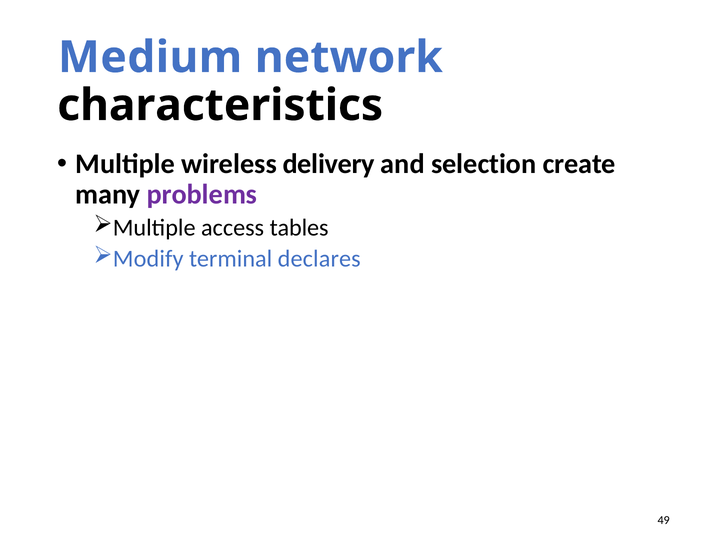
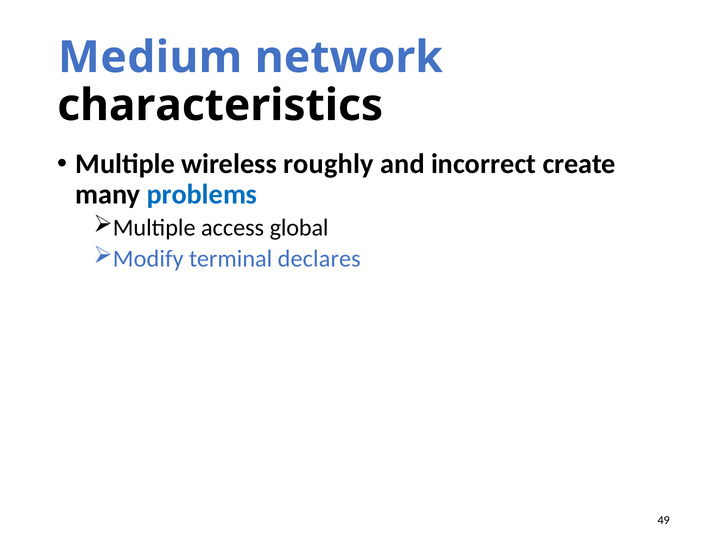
delivery: delivery -> roughly (328, 164)
selection: selection -> incorrect (484, 164)
problems colour: purple -> blue (202, 194)
tables: tables -> global (299, 228)
